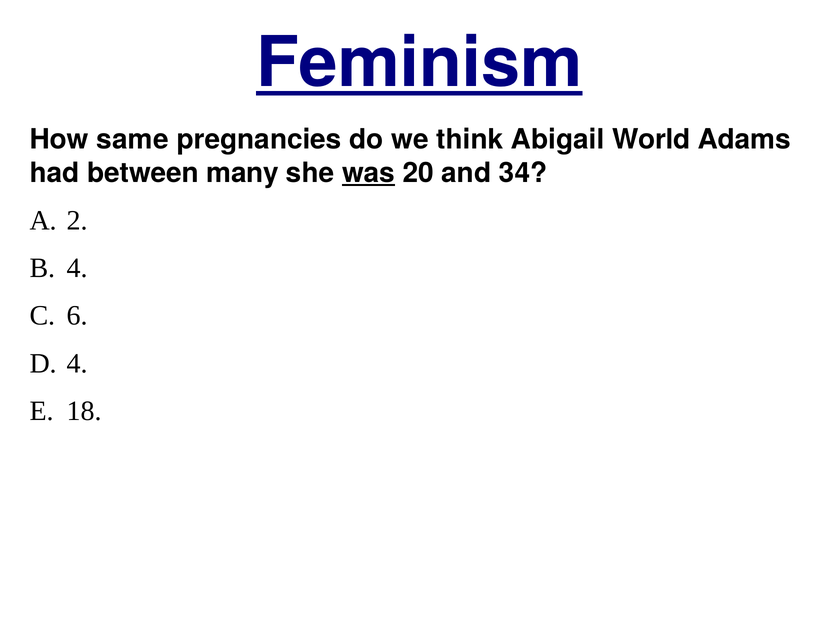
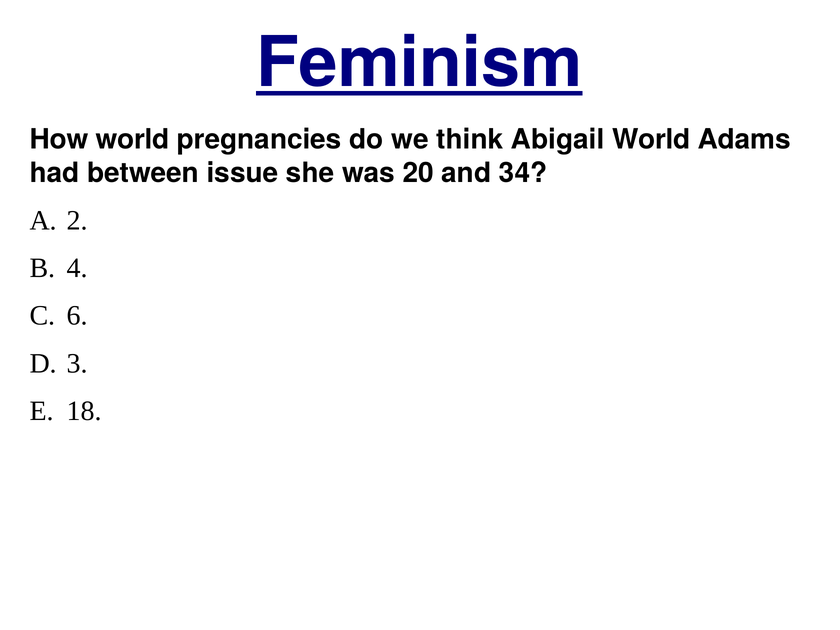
How same: same -> world (133, 139)
many: many -> issue (242, 173)
was underline: present -> none (368, 173)
4: 4 -> 3 (77, 363)
